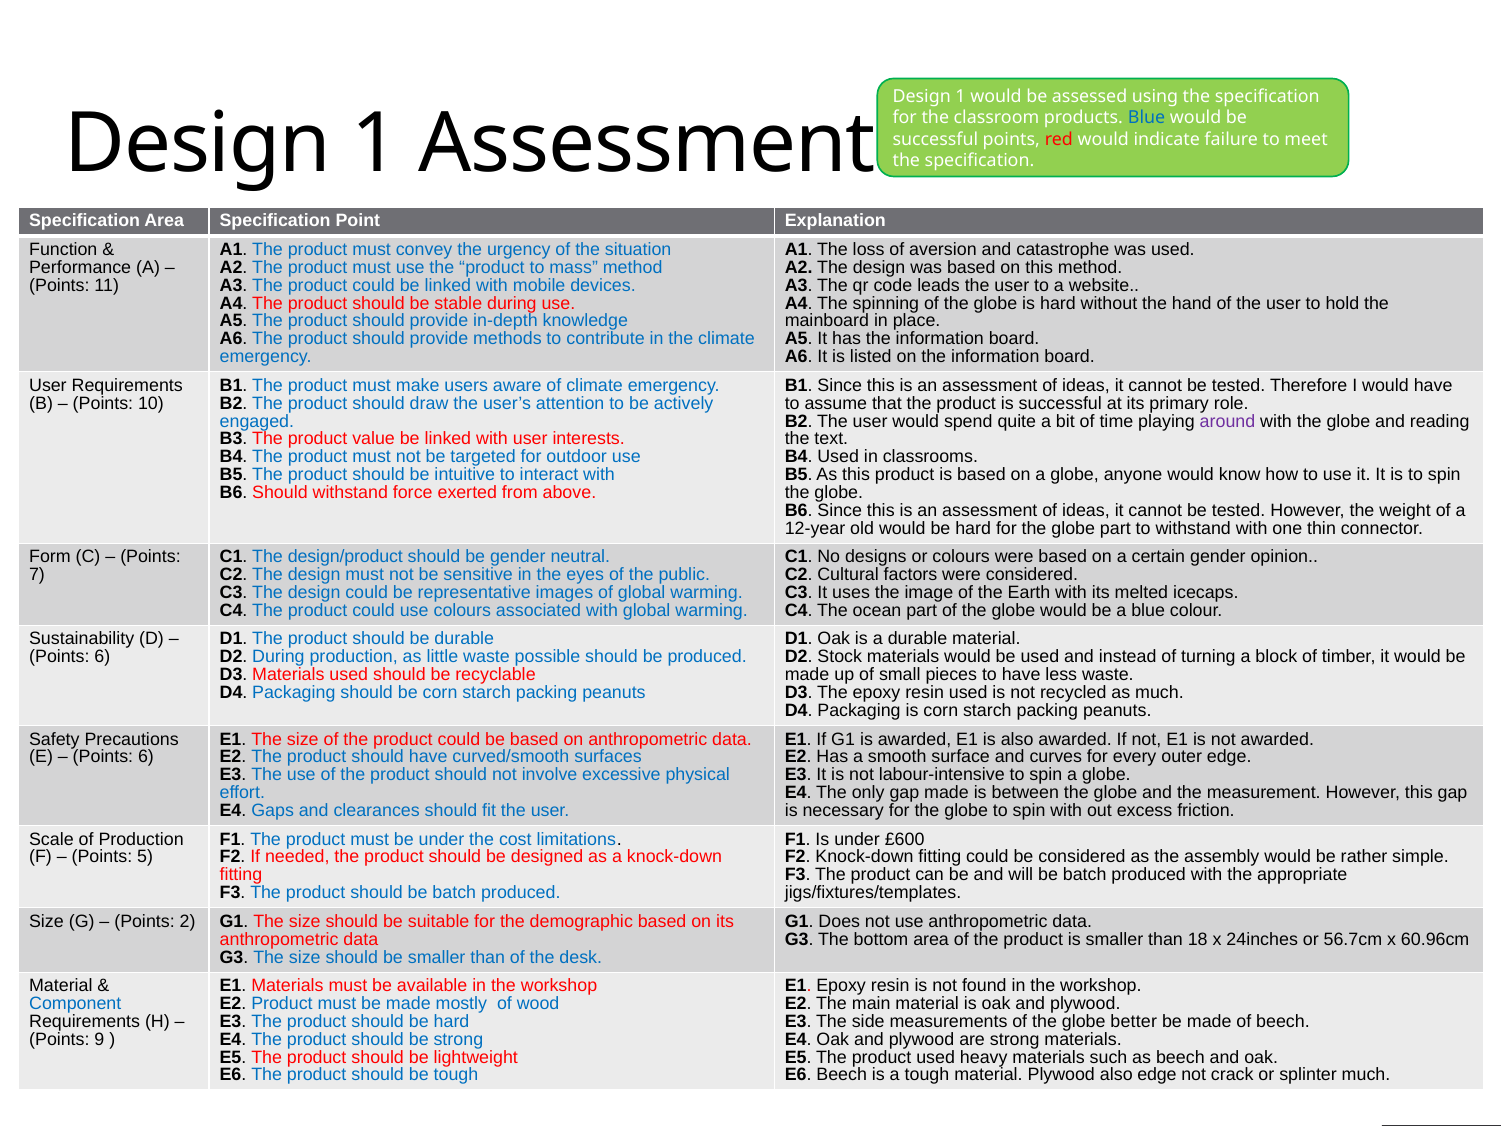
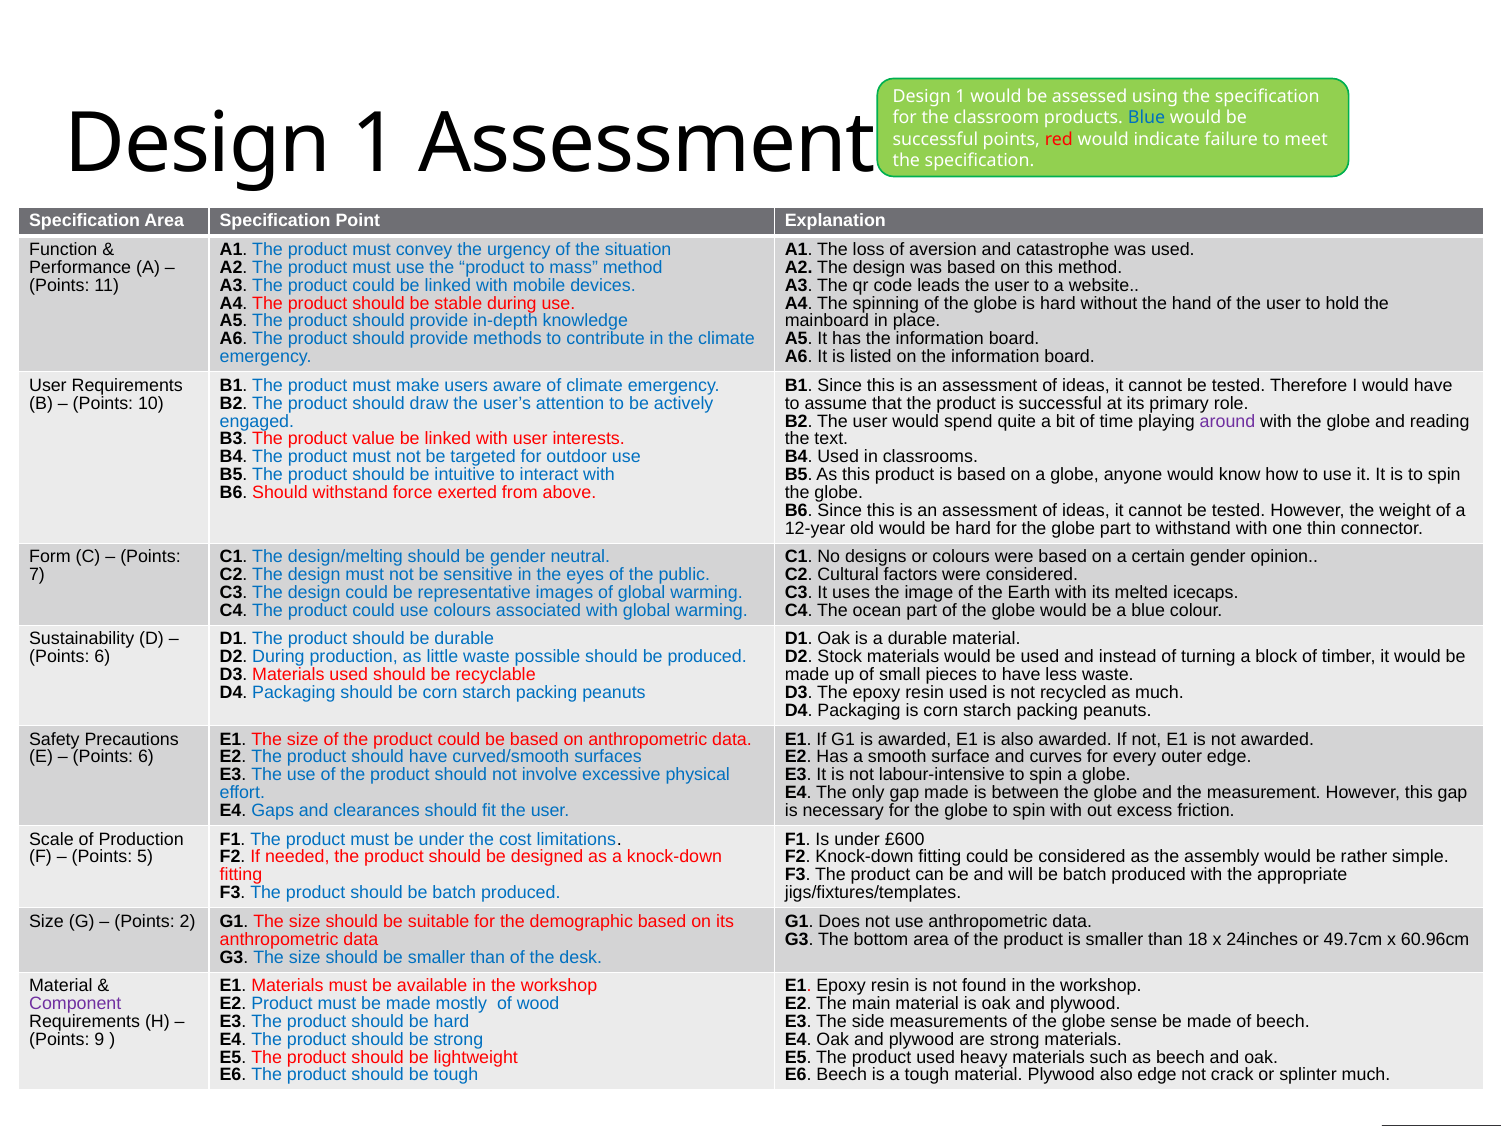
design/product: design/product -> design/melting (345, 557)
56.7cm: 56.7cm -> 49.7cm (1353, 939)
Component colour: blue -> purple (75, 1003)
better: better -> sense (1134, 1021)
